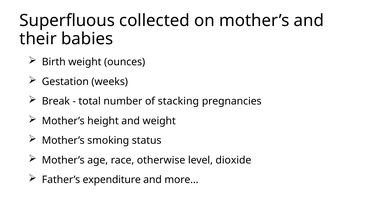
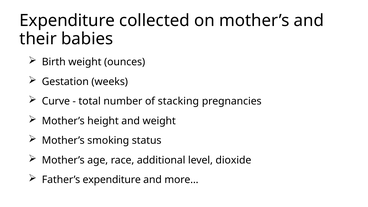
Superfluous: Superfluous -> Expenditure (67, 20)
Break: Break -> Curve (56, 101)
otherwise: otherwise -> additional (161, 160)
